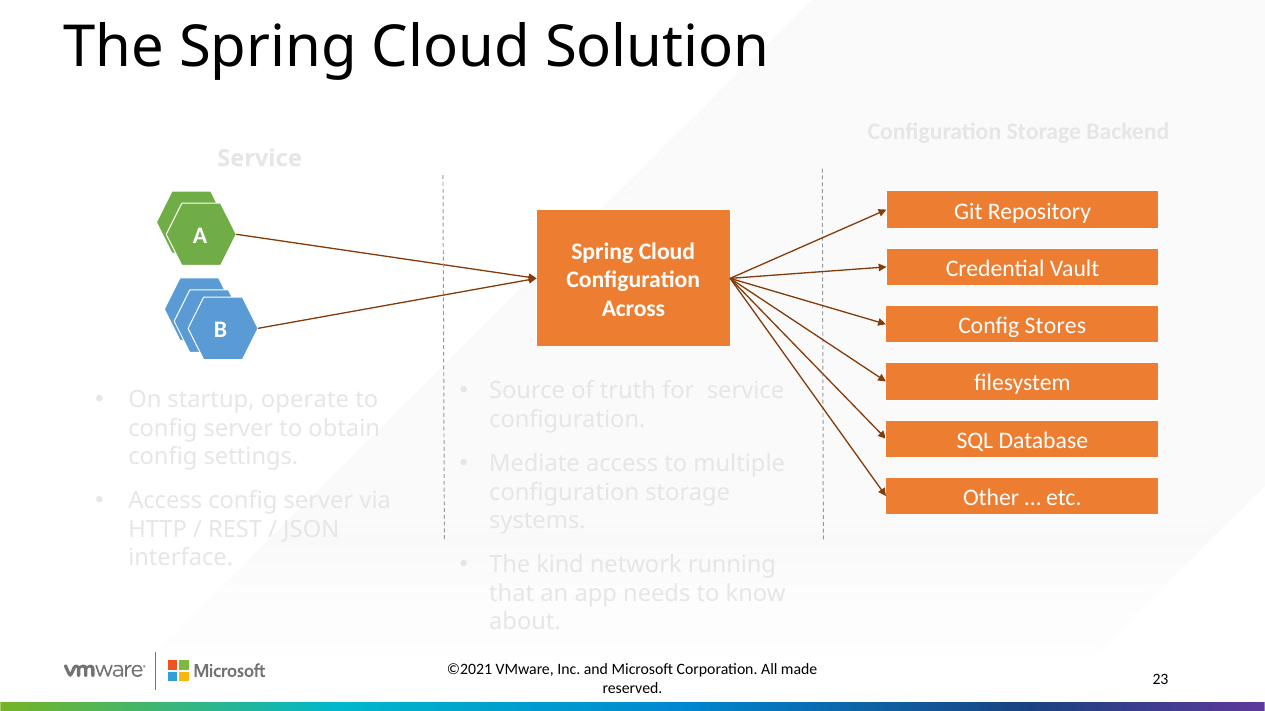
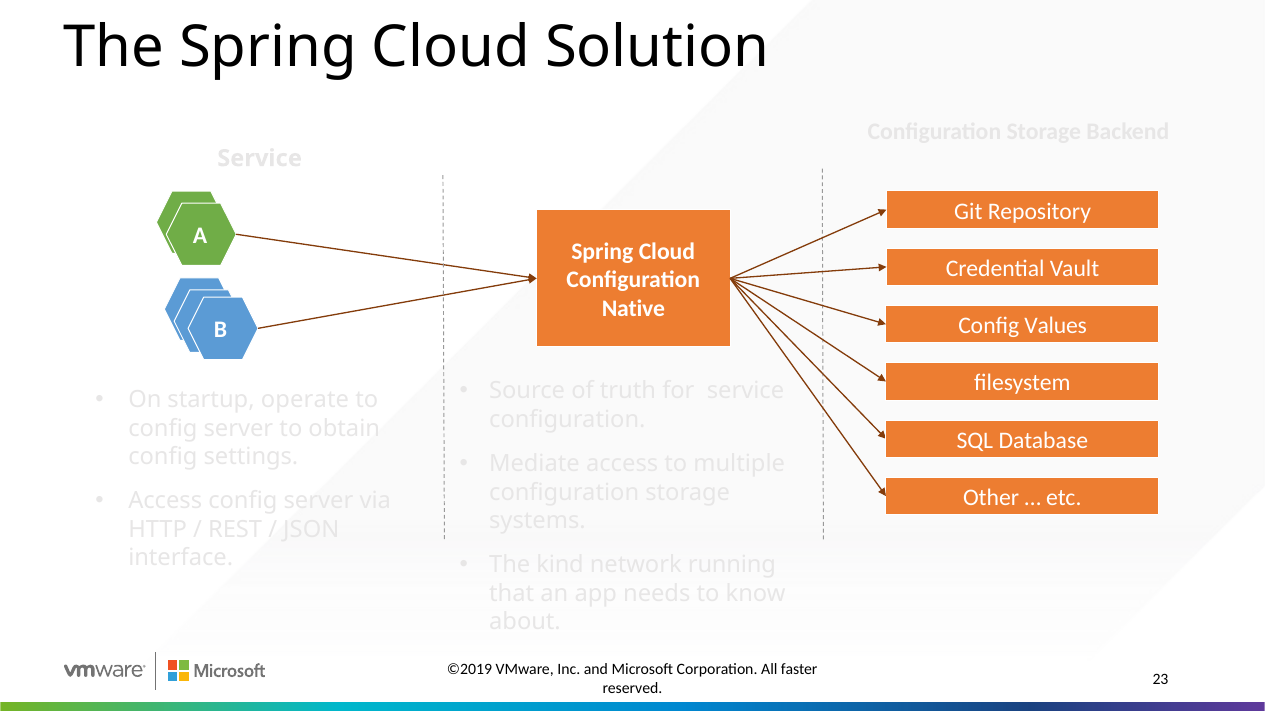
Across: Across -> Native (633, 309)
Stores: Stores -> Values (1056, 326)
©2021: ©2021 -> ©2019 (470, 670)
made: made -> faster (799, 670)
